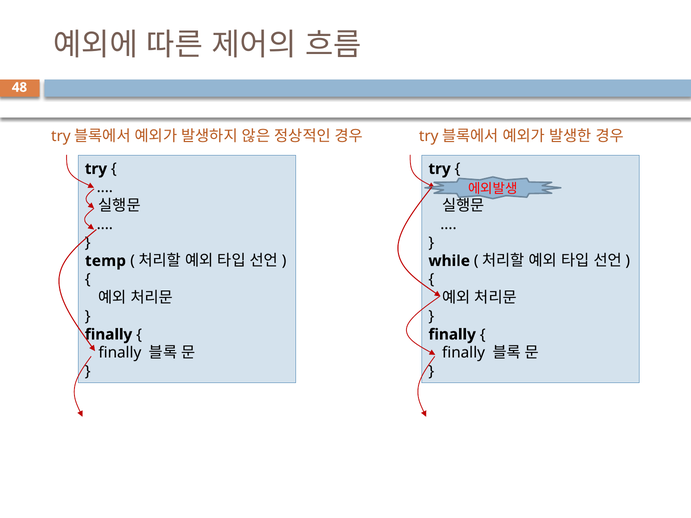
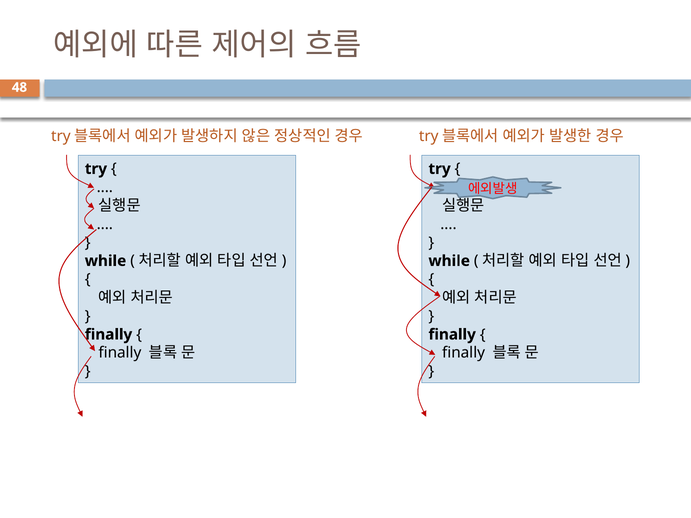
temp: temp -> while (106, 261)
